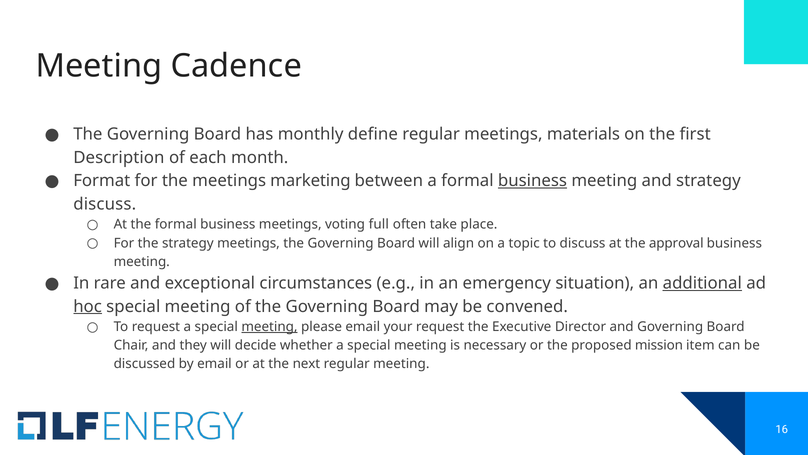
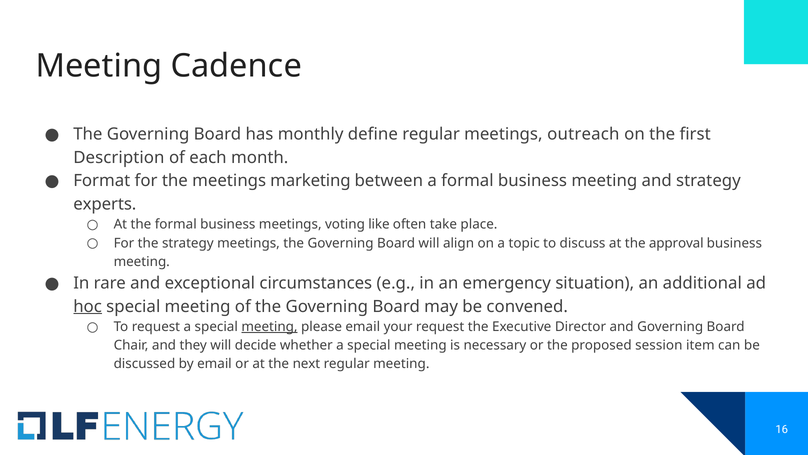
materials: materials -> outreach (583, 134)
business underline: present -> none (532, 181)
discuss: discuss -> experts (105, 204)
full: full -> like (379, 224)
additional underline: present -> none (702, 283)
mission: mission -> session (659, 345)
